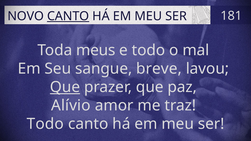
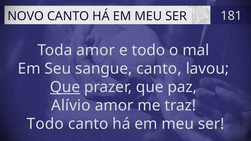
CANTO underline: present -> none (68, 16)
Toda meus: meus -> amor (96, 50)
sangue breve: breve -> canto (159, 69)
